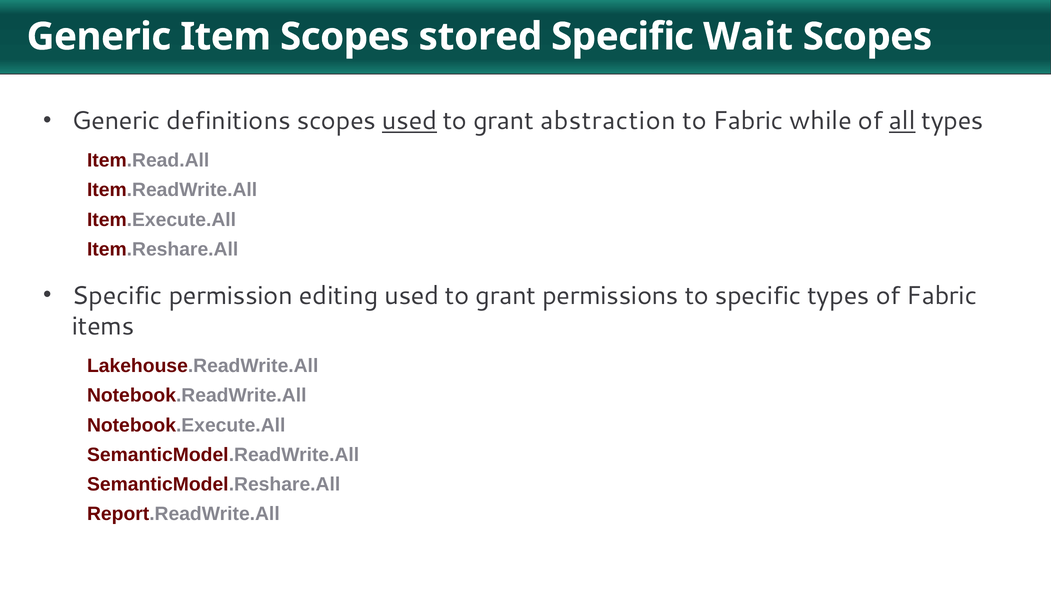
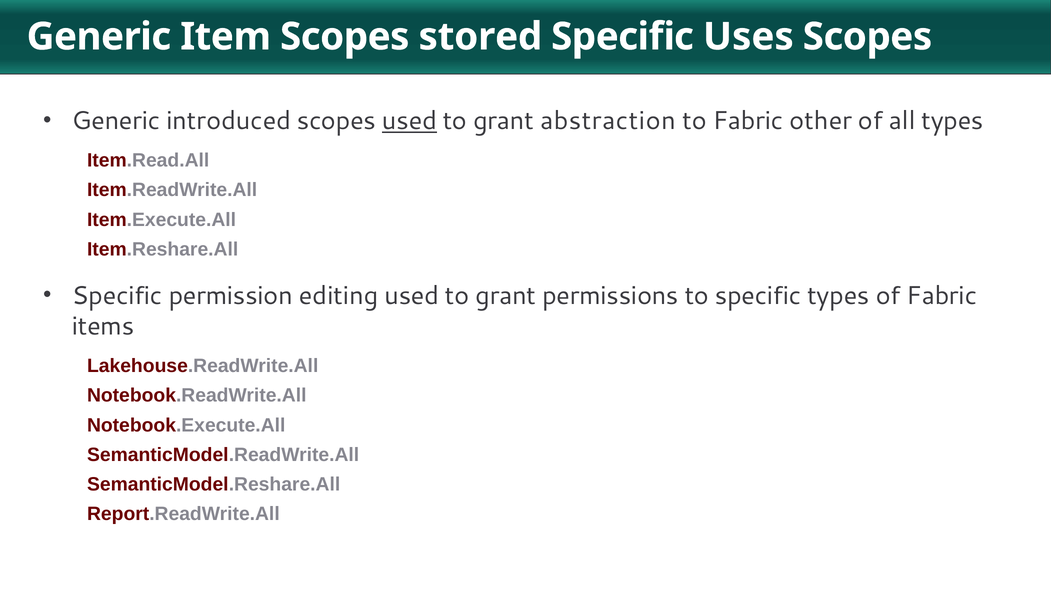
Wait: Wait -> Uses (748, 37)
definitions: definitions -> introduced (229, 121)
while: while -> other (821, 121)
all underline: present -> none (902, 121)
